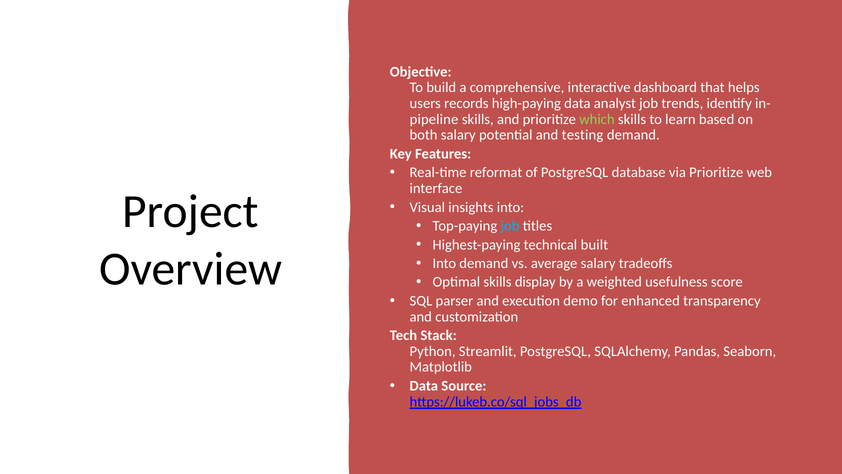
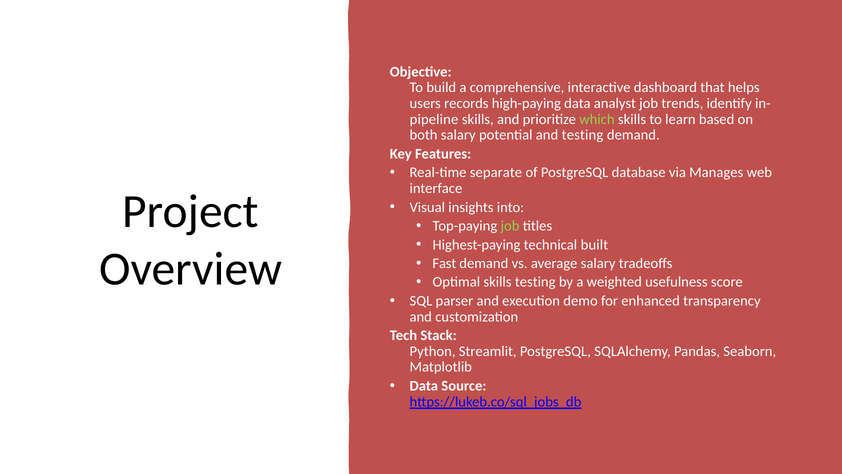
reformat: reformat -> separate (496, 172)
via Prioritize: Prioritize -> Manages (716, 172)
job colour: light blue -> light green (510, 226)
Into: Into -> Fast (444, 263)
skills display: display -> testing (535, 282)
